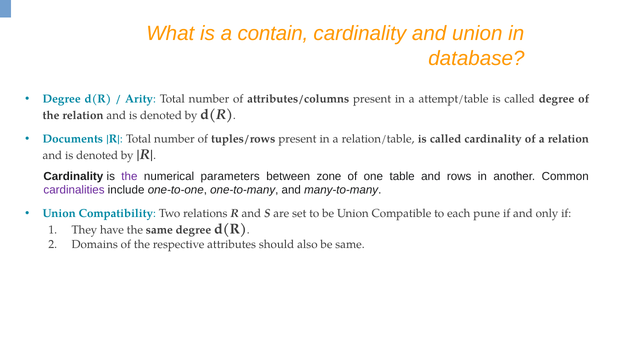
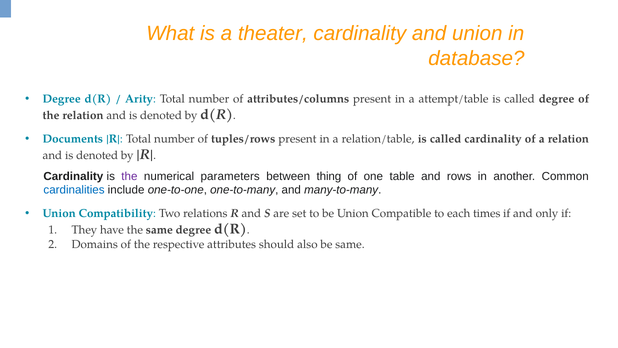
contain: contain -> theater (273, 34)
zone: zone -> thing (329, 176)
cardinalities colour: purple -> blue (74, 190)
pune: pune -> times (487, 213)
